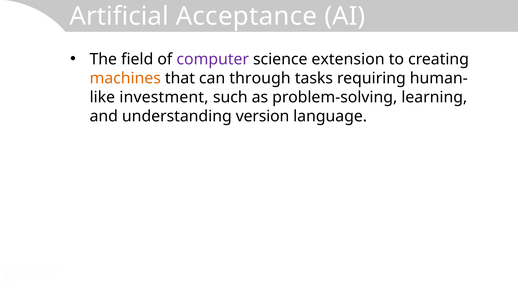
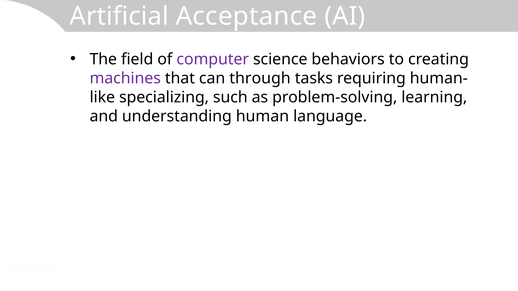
extension: extension -> behaviors (348, 59)
machines colour: orange -> purple (125, 78)
investment: investment -> specializing (164, 97)
version: version -> human (262, 116)
